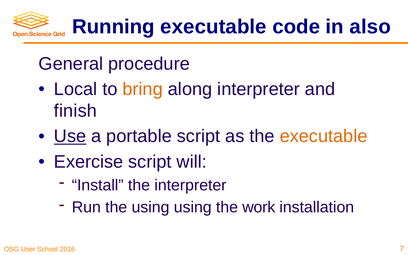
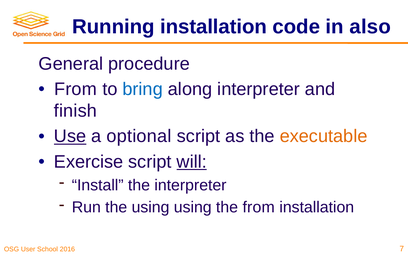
Running executable: executable -> installation (214, 27)
Local: Local -> From (76, 89)
bring colour: orange -> blue (143, 89)
portable: portable -> optional (139, 136)
will underline: none -> present (192, 162)
the work: work -> from (259, 207)
